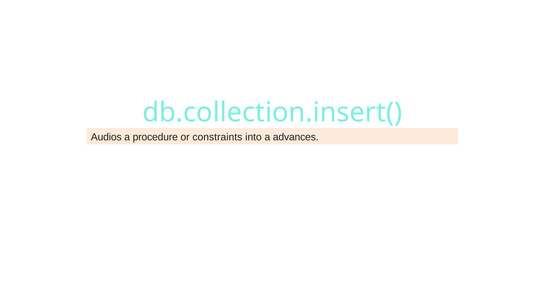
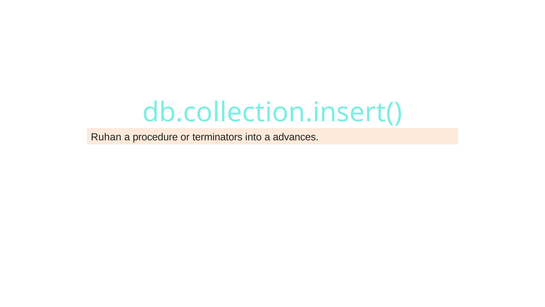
Audios: Audios -> Ruhan (106, 137)
constraints: constraints -> terminators (217, 137)
